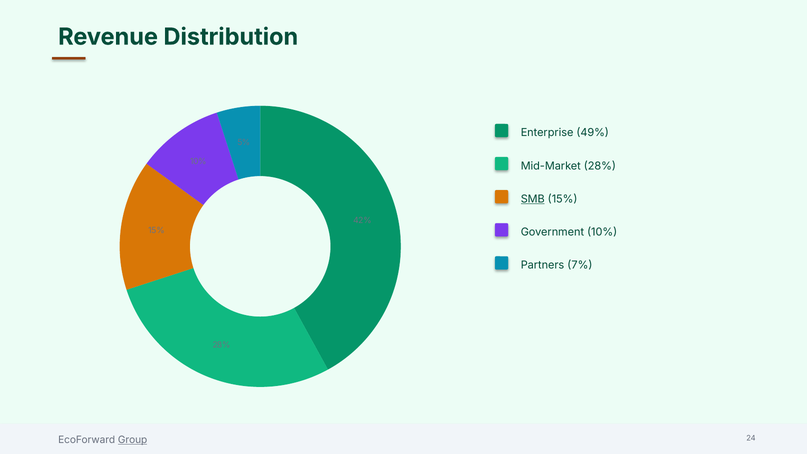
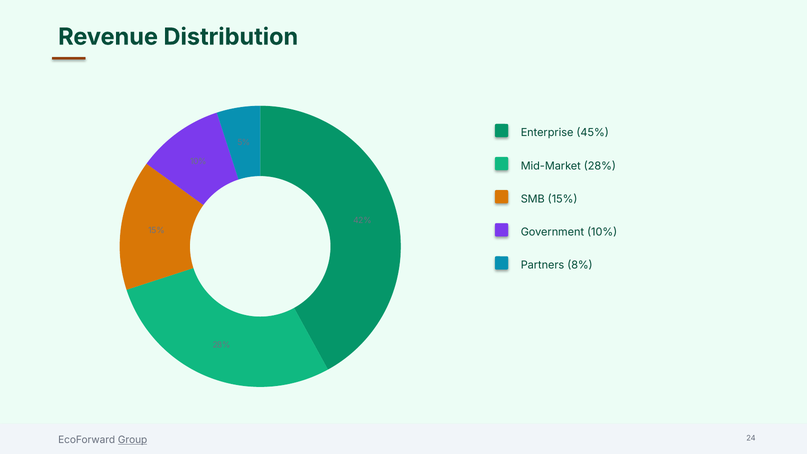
49%: 49% -> 45% (593, 133)
SMB underline: present -> none (533, 199)
7%: 7% -> 8% (580, 265)
